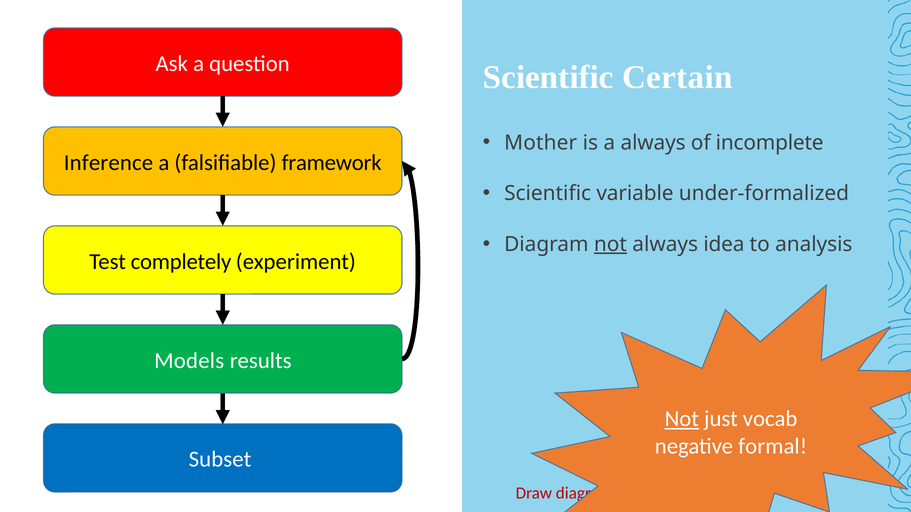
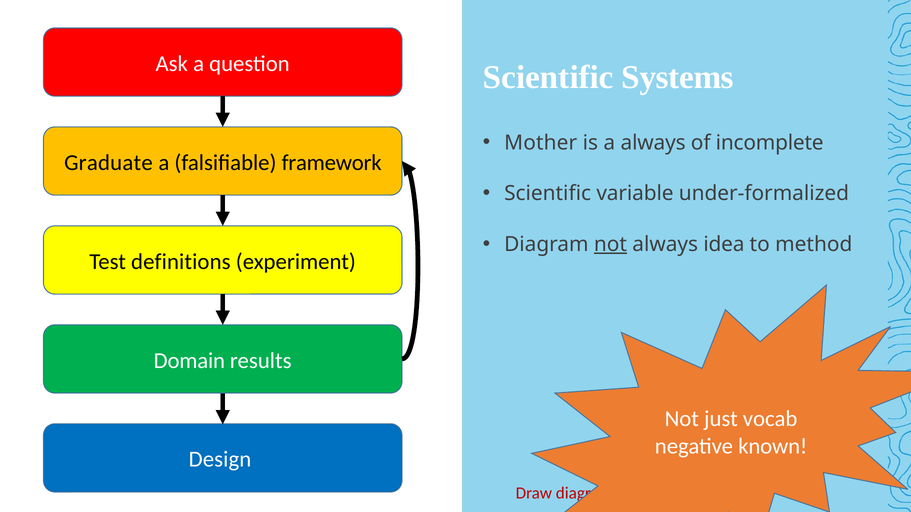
Certain: Certain -> Systems (678, 77)
Inference: Inference -> Graduate (108, 163)
analysis: analysis -> method (814, 244)
completely: completely -> definitions (181, 262)
Models: Models -> Domain (189, 361)
Not underline: present -> none (682, 419)
formal: formal -> known (773, 446)
Subset: Subset -> Design (220, 460)
